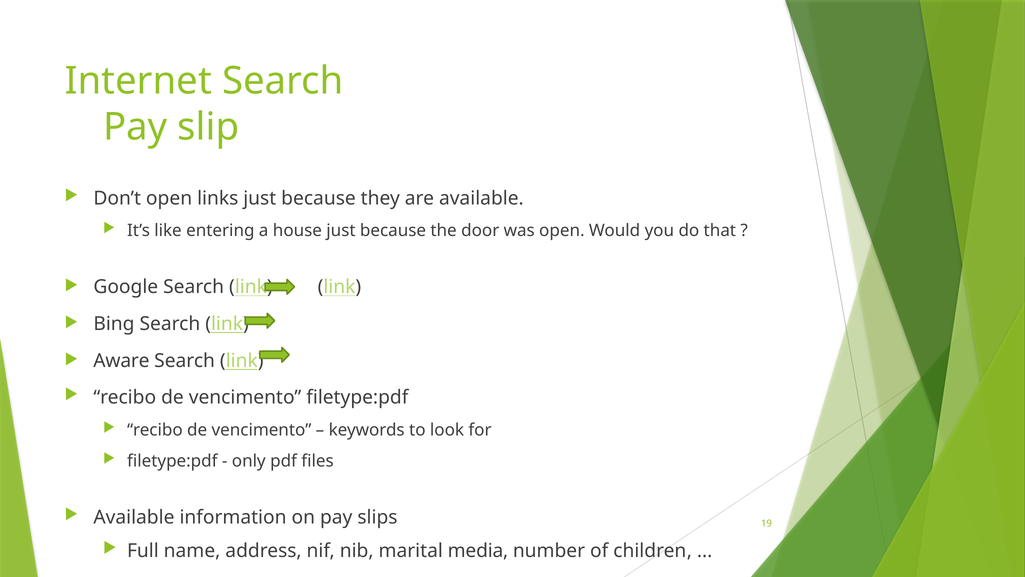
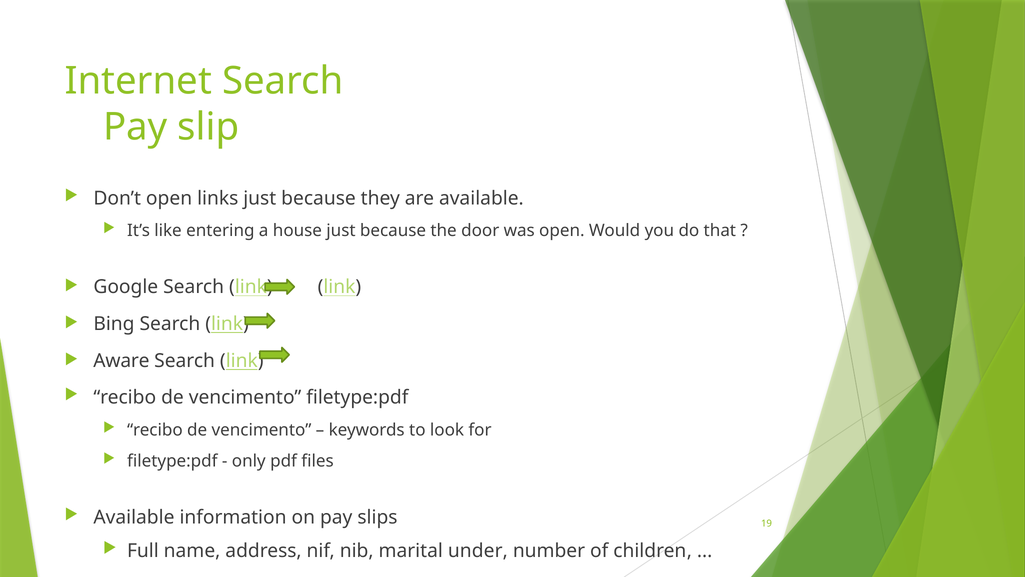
media: media -> under (478, 551)
